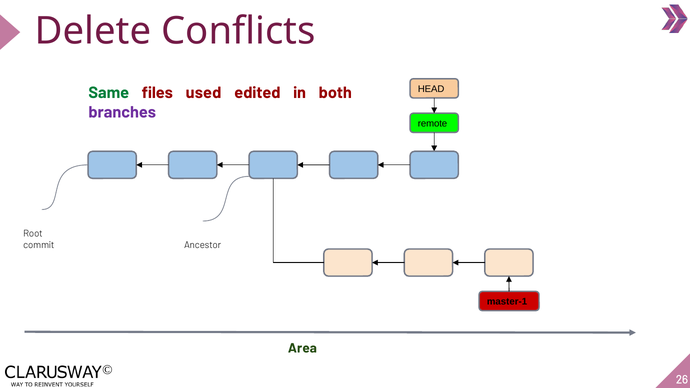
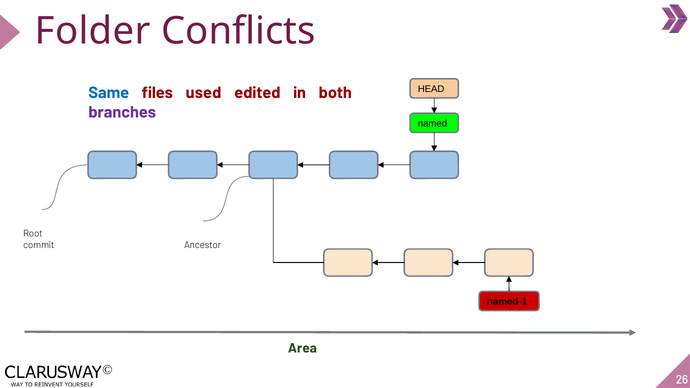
Delete: Delete -> Folder (93, 31)
Same colour: green -> blue (109, 93)
remote: remote -> named (432, 124)
master-1: master-1 -> named-1 (507, 302)
